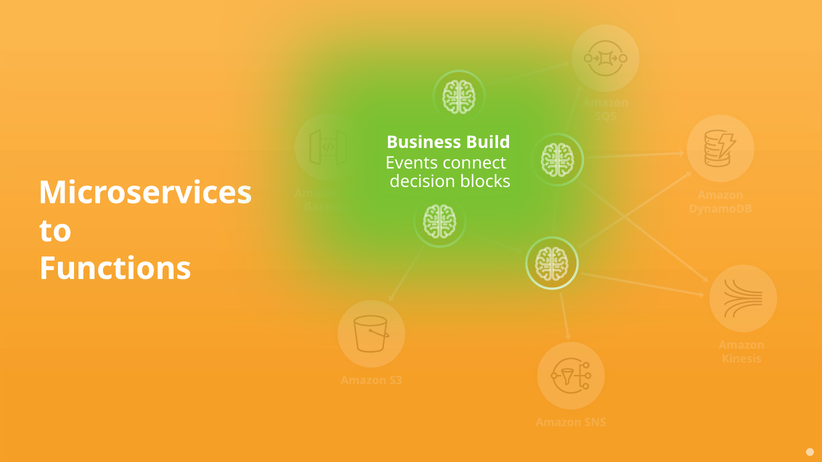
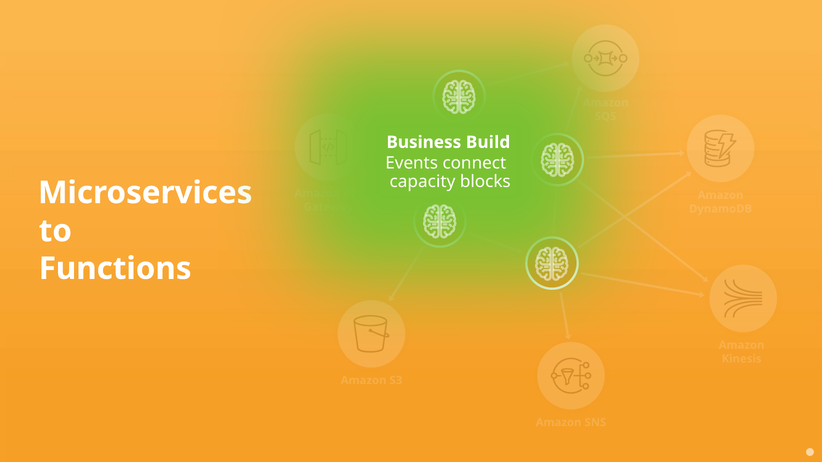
decision: decision -> capacity (423, 182)
